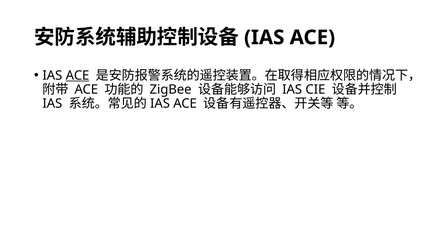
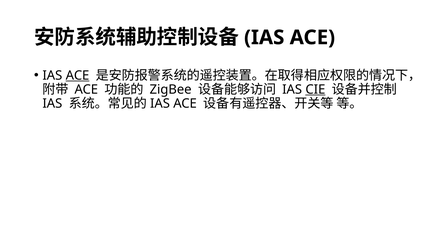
CIE underline: none -> present (315, 90)
